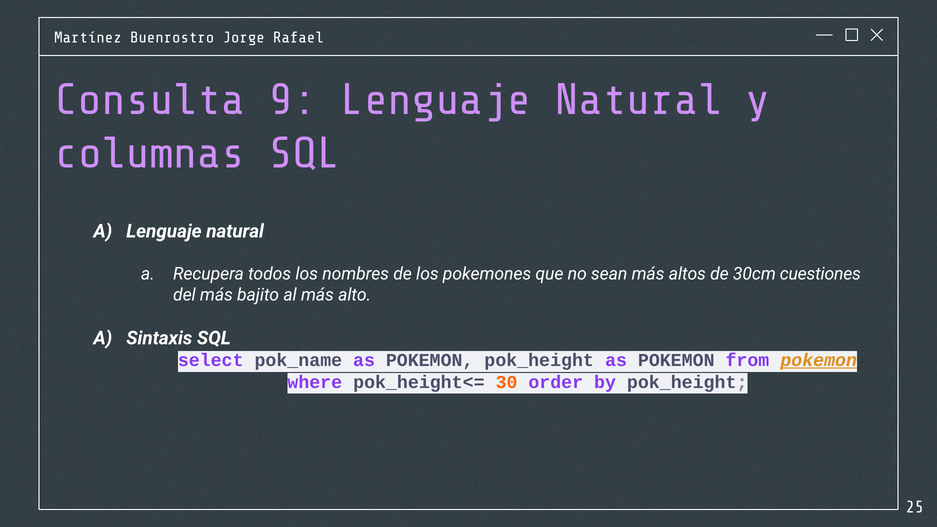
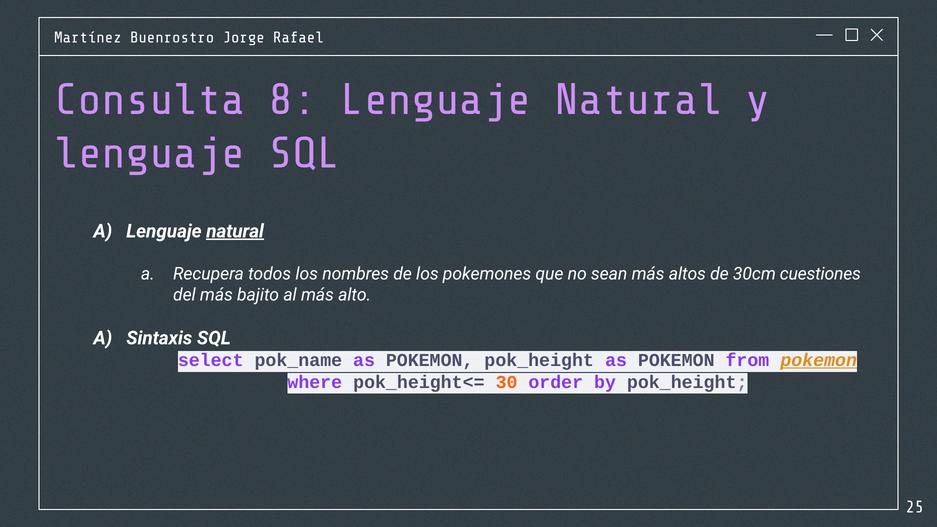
9: 9 -> 8 (293, 100)
columnas: columnas -> lenguaje (150, 153)
natural underline: none -> present (235, 231)
